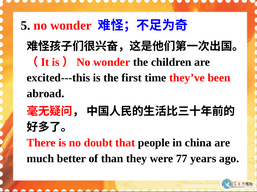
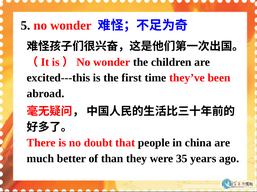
77: 77 -> 35 (182, 159)
